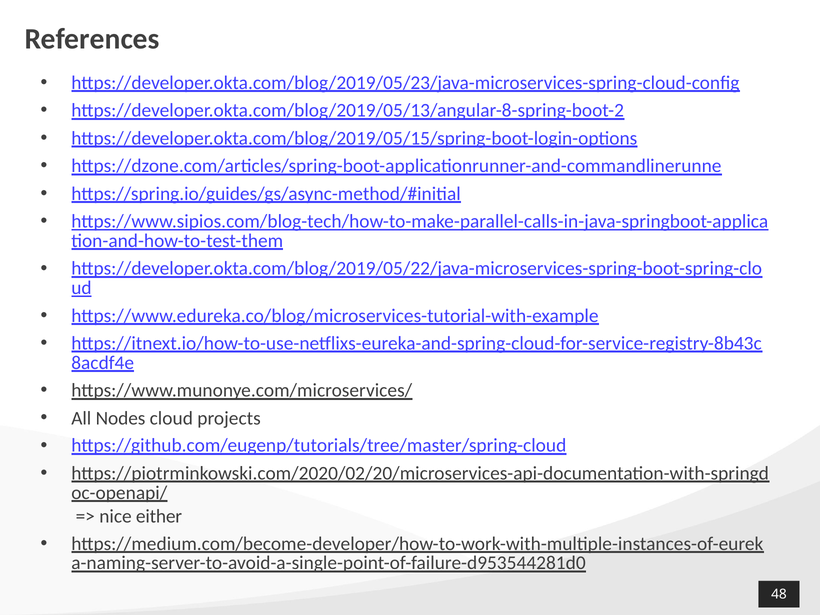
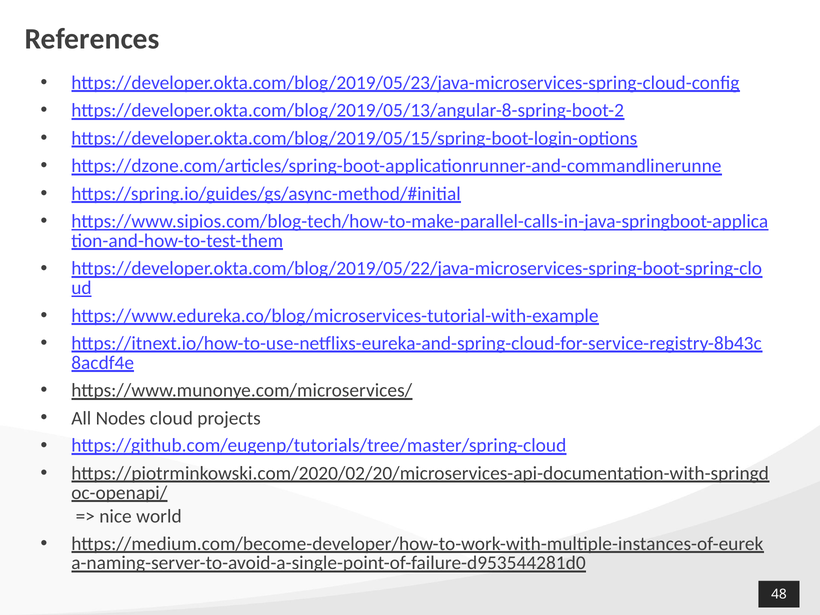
either: either -> world (159, 516)
